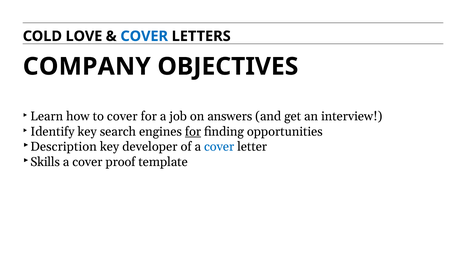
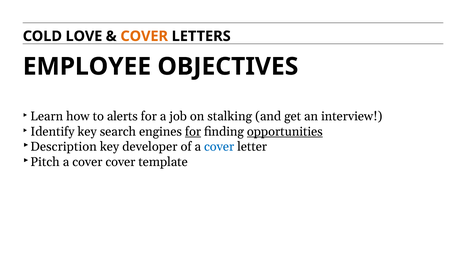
COVER colour: blue -> orange (144, 36)
COMPANY: COMPANY -> EMPLOYEE (87, 66)
to cover: cover -> alerts (122, 116)
answers: answers -> stalking (230, 116)
opportunities underline: none -> present (285, 131)
Skills: Skills -> Pitch (45, 162)
cover proof: proof -> cover (120, 162)
